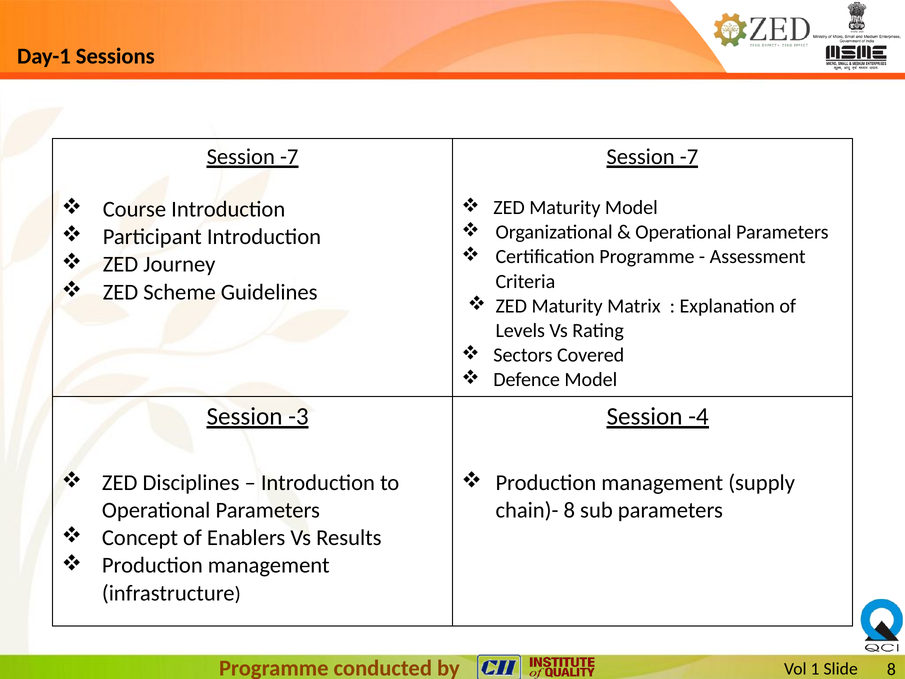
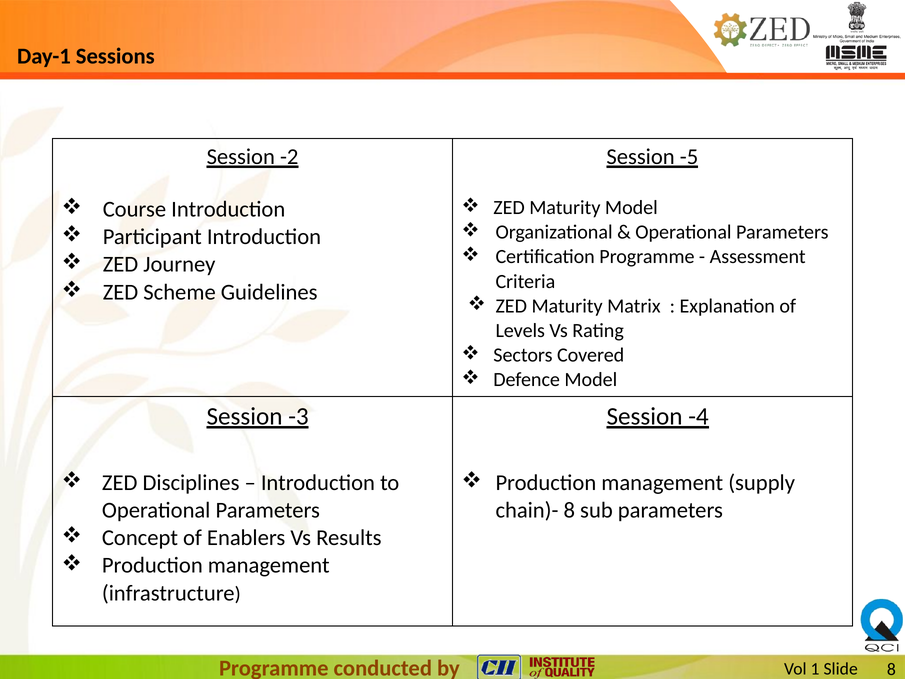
-7: -7 -> -2 (289, 157)
-7: -7 -> -5 (689, 157)
